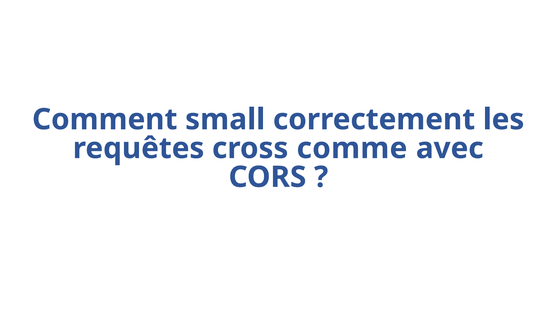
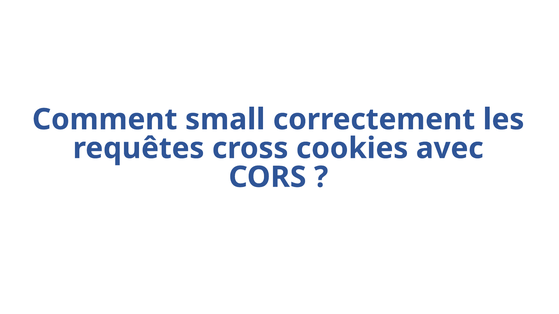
comme: comme -> cookies (352, 149)
